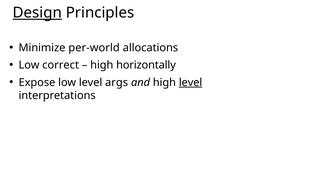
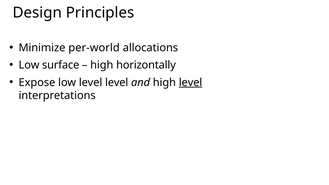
Design underline: present -> none (37, 13)
correct: correct -> surface (61, 65)
level args: args -> level (117, 82)
